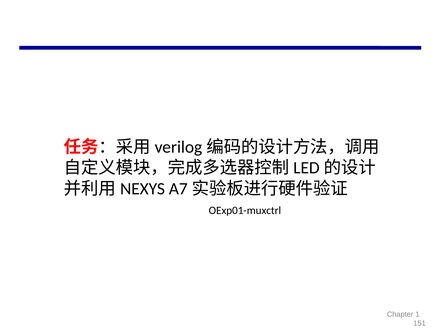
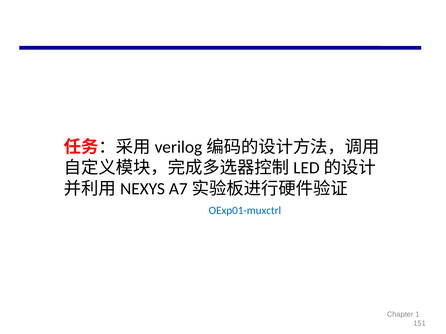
OExp01-muxctrl colour: black -> blue (245, 211)
